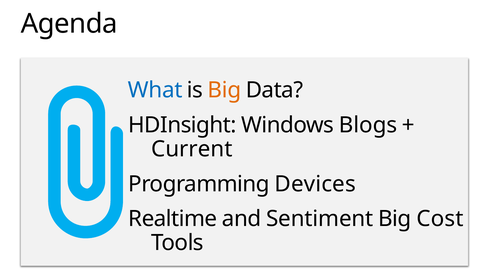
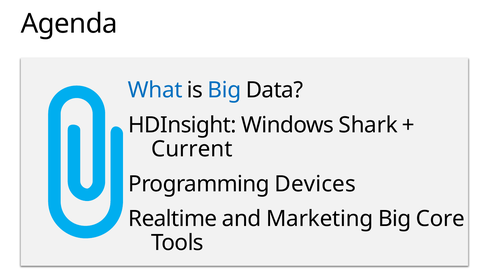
Big colour: orange -> blue (224, 90)
Blogs: Blogs -> Shark (368, 125)
Sentiment: Sentiment -> Marketing (320, 219)
Cost: Cost -> Core (440, 219)
